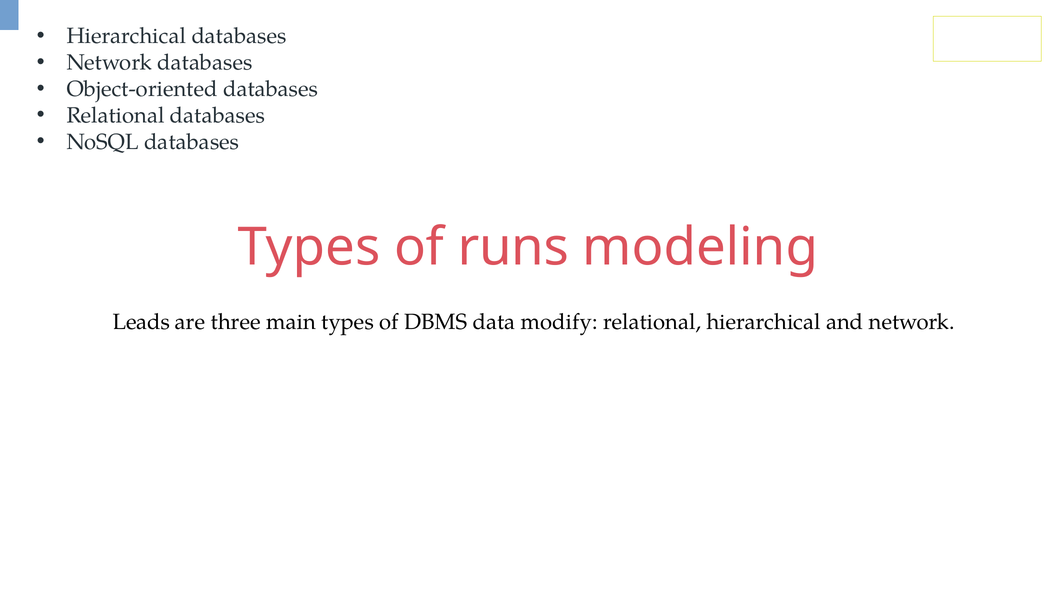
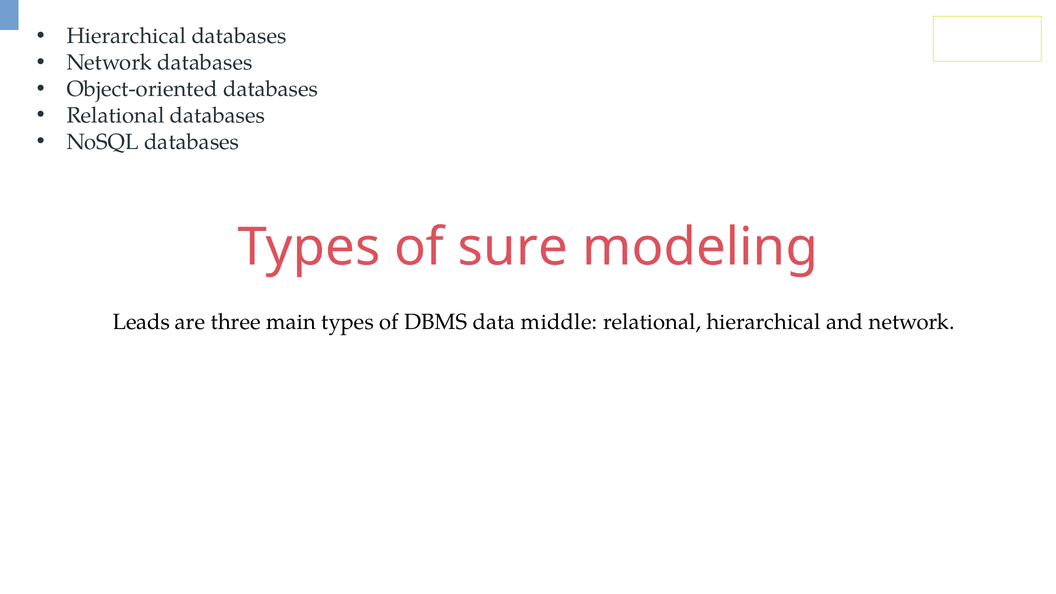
runs: runs -> sure (513, 248)
modify: modify -> middle (559, 322)
